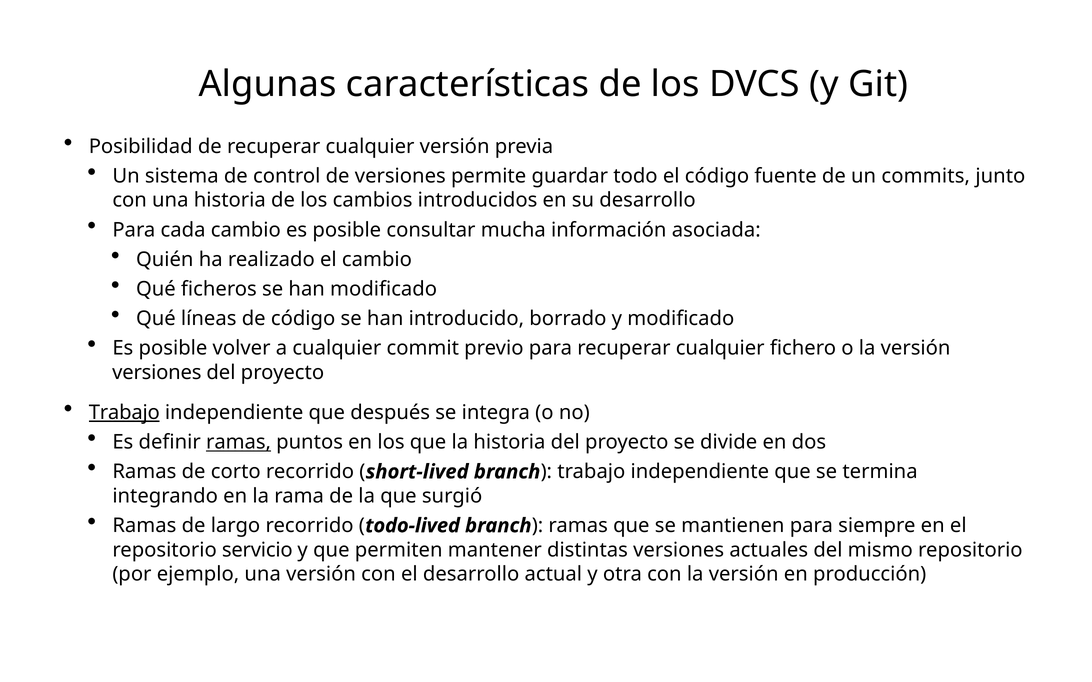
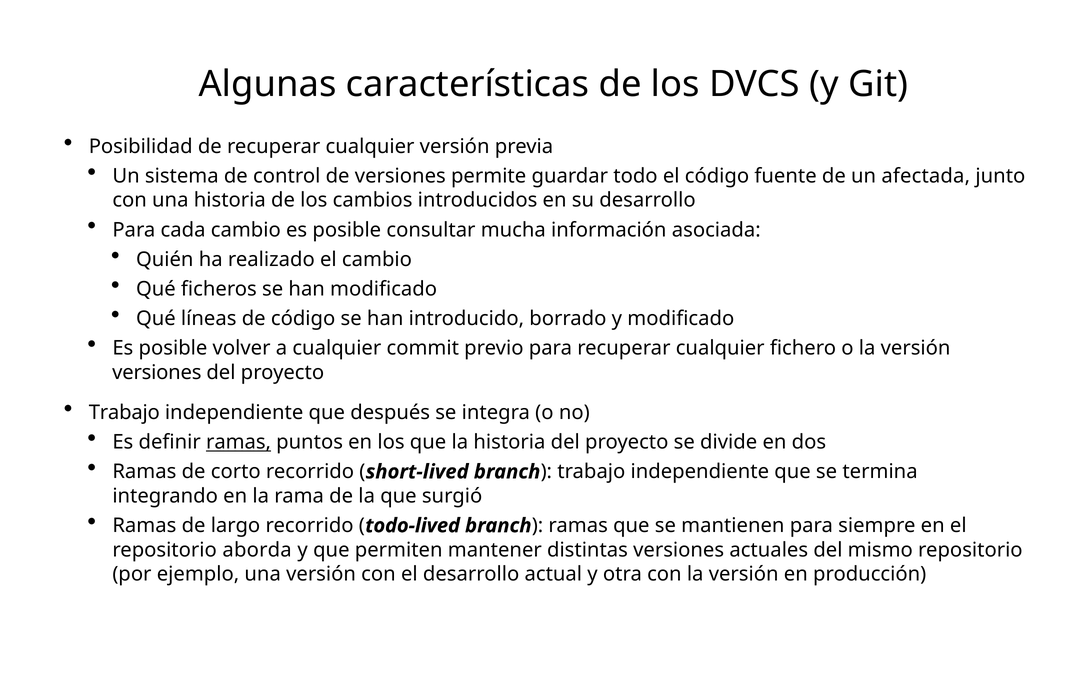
commits: commits -> afectada (926, 176)
Trabajo underline: present -> none (124, 413)
servicio: servicio -> aborda (257, 550)
